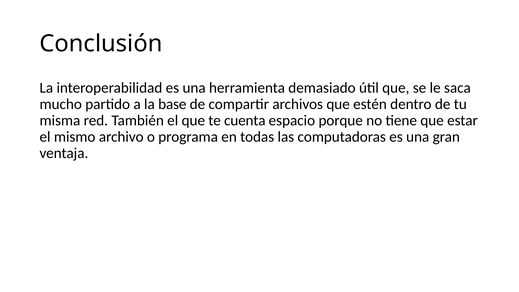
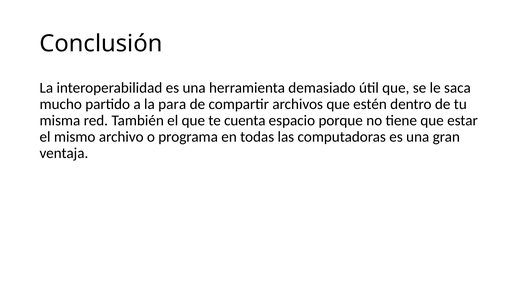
base: base -> para (172, 104)
